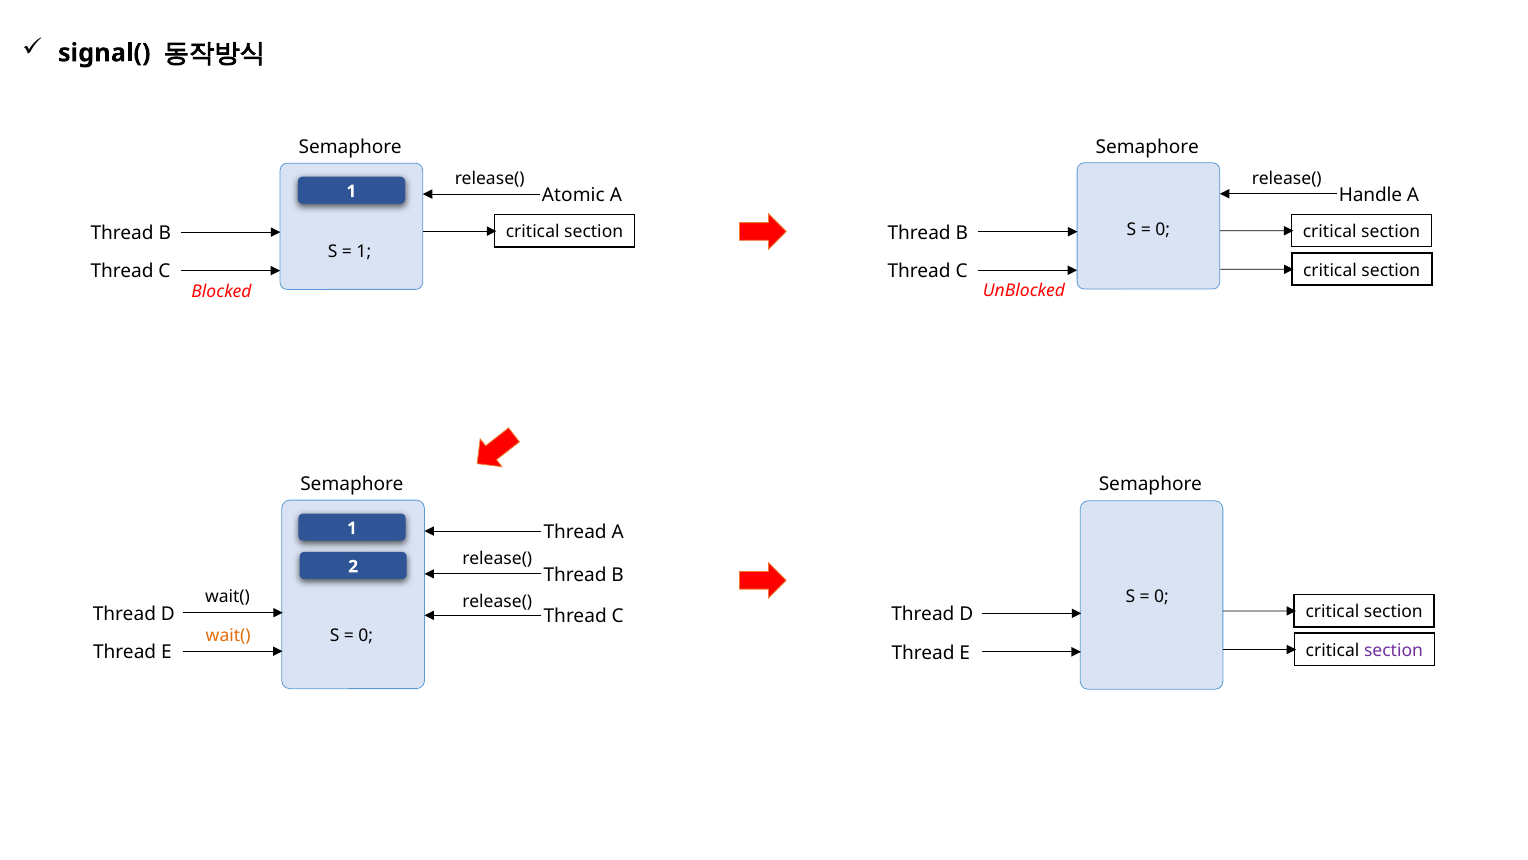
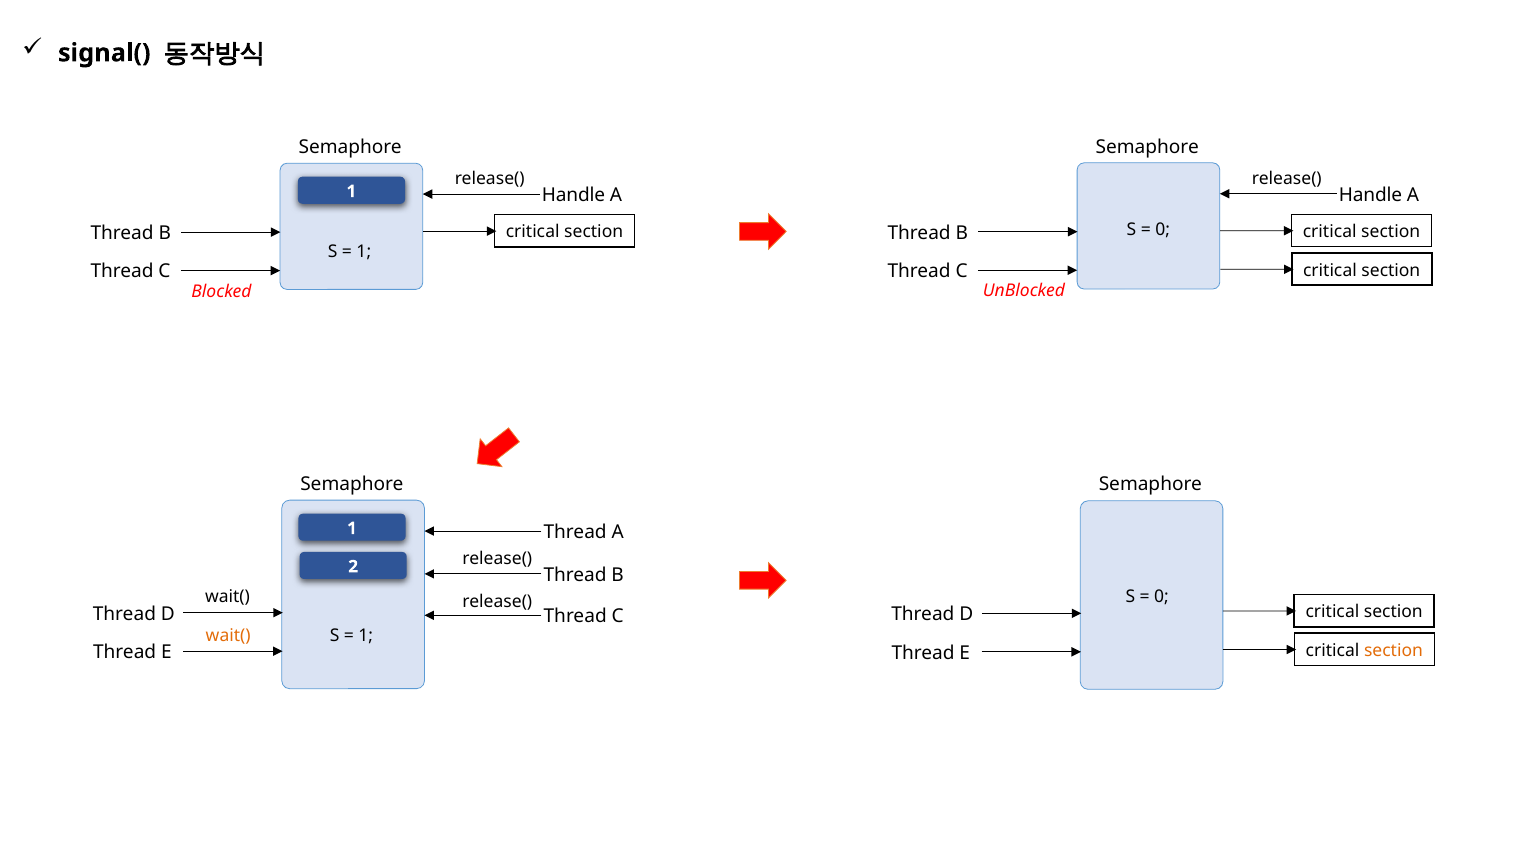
Atomic: Atomic -> Handle (574, 195)
0: 0 -> 1 (366, 636)
section colour: purple -> orange (1394, 650)
